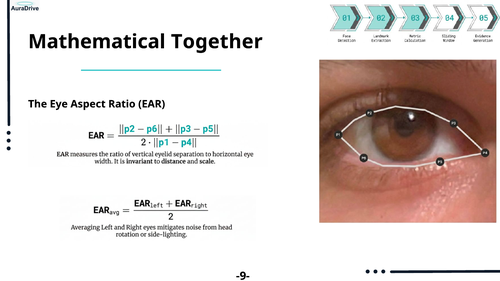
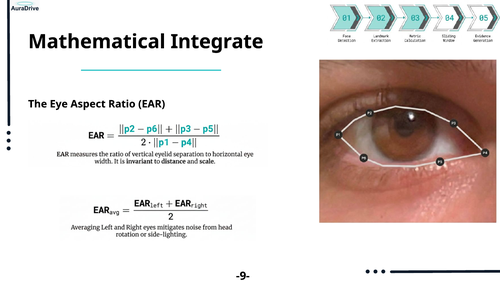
Together: Together -> Integrate (217, 42)
